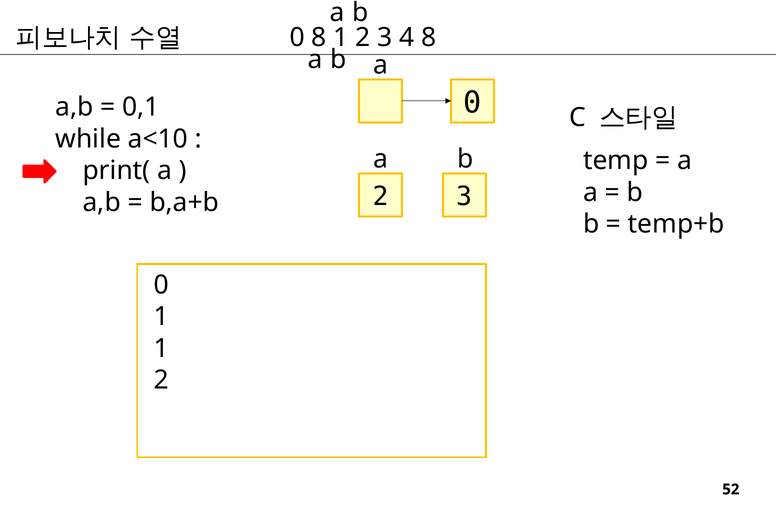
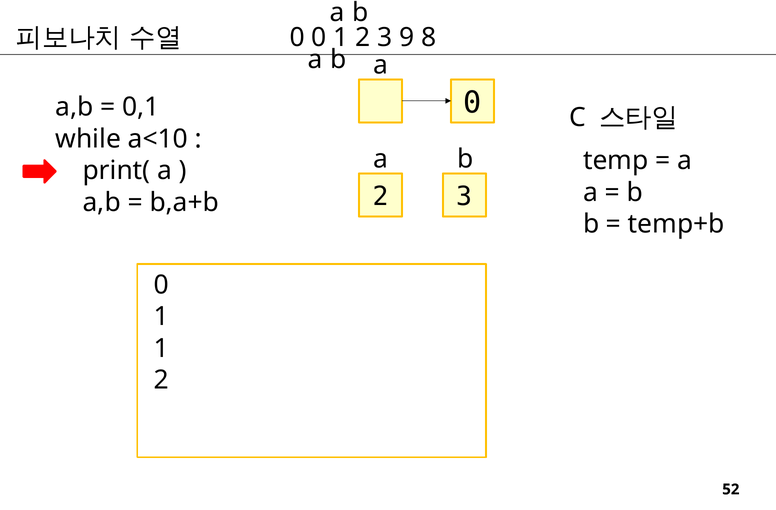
0 8: 8 -> 0 (319, 38)
4: 4 -> 9 (407, 38)
